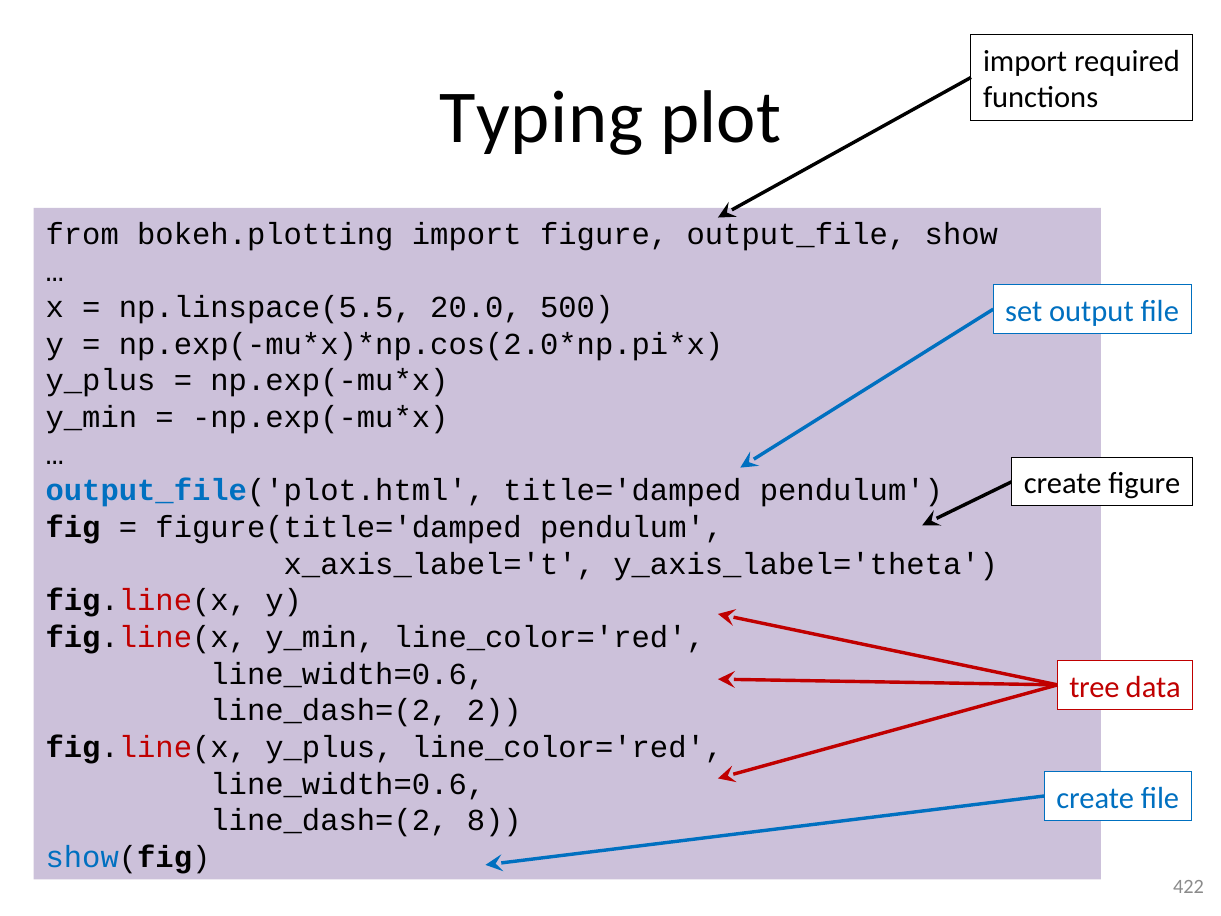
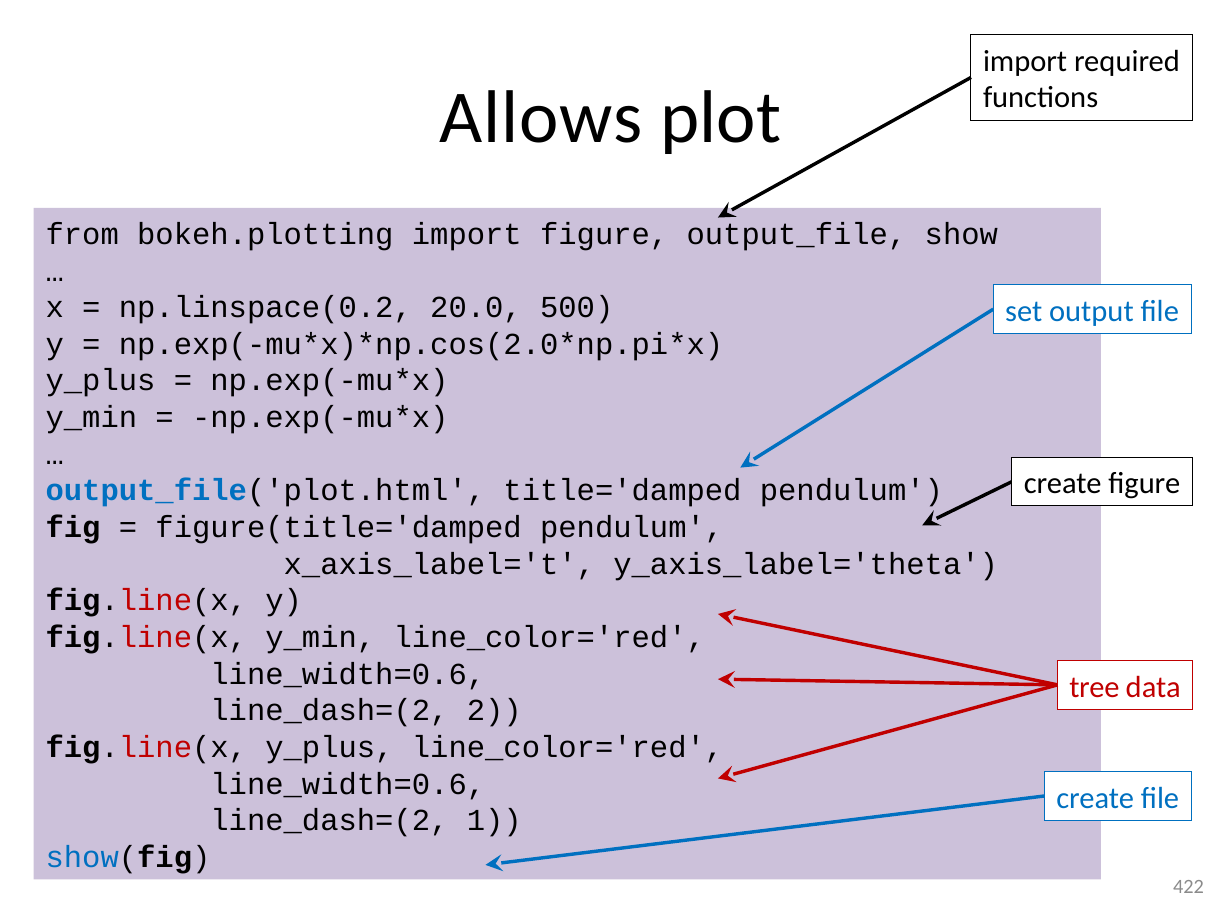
Typing: Typing -> Allows (541, 118)
np.linspace(5.5: np.linspace(5.5 -> np.linspace(0.2 (265, 308)
8: 8 -> 1 (494, 820)
